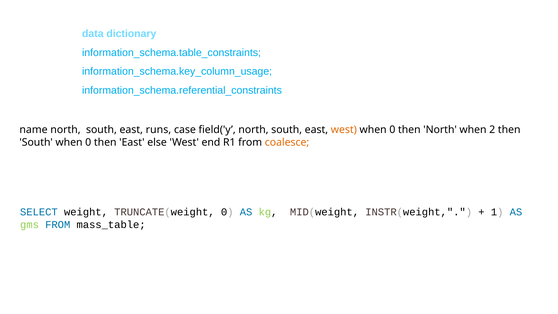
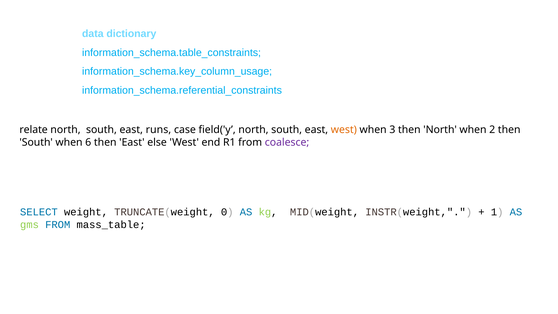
name: name -> relate (34, 130)
0: 0 -> 3 (392, 130)
South when 0: 0 -> 6 (88, 142)
coalesce colour: orange -> purple (287, 142)
